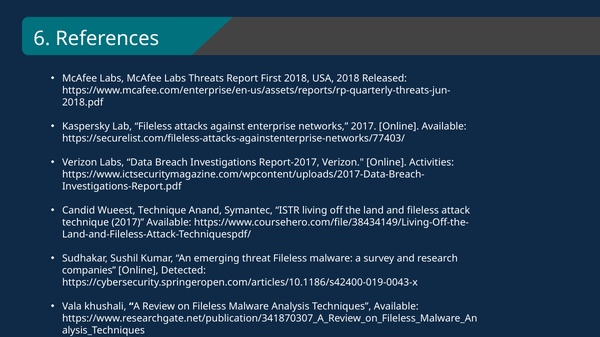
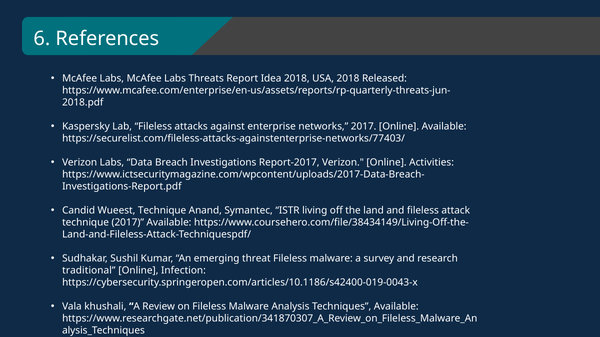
First: First -> Idea (271, 79)
companies: companies -> traditional (89, 271)
Detected: Detected -> Infection (183, 271)
